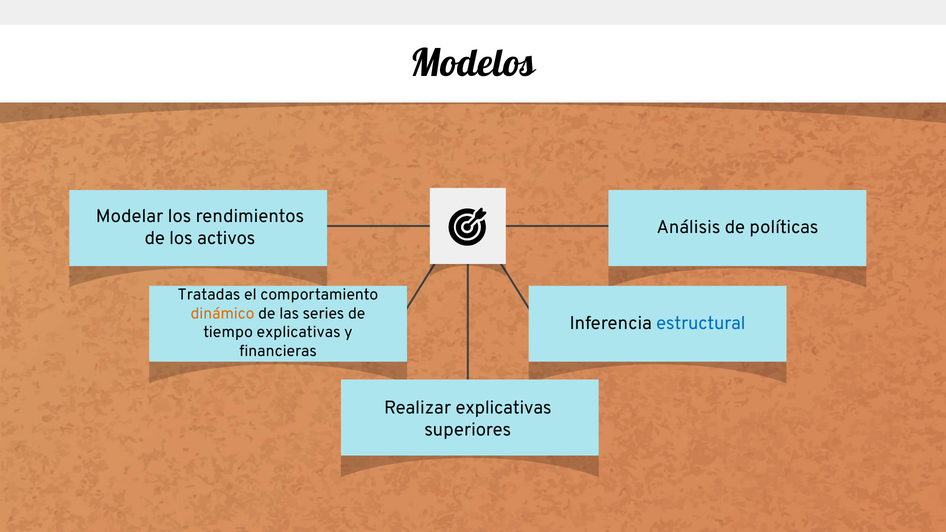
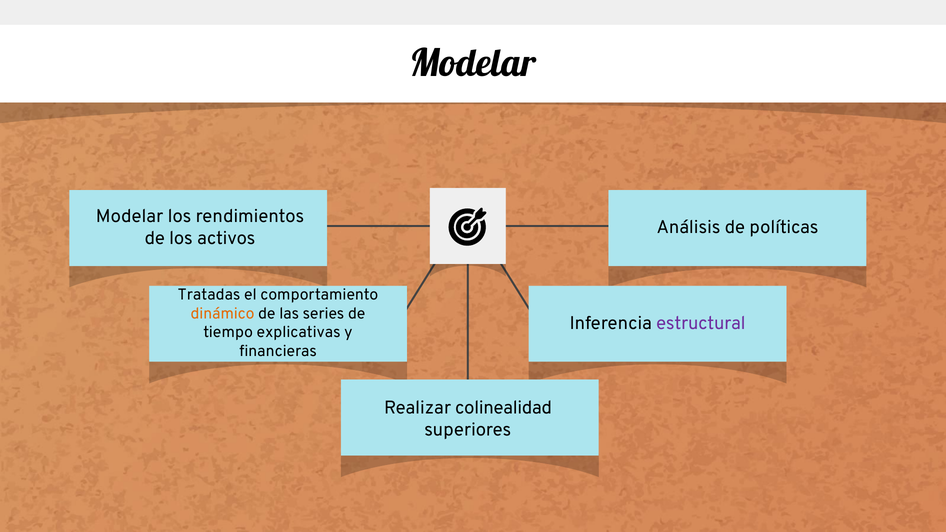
Modelos: Modelos -> Modelar (473, 64)
estructural colour: blue -> purple (701, 323)
Realizar explicativas: explicativas -> colinealidad (504, 408)
